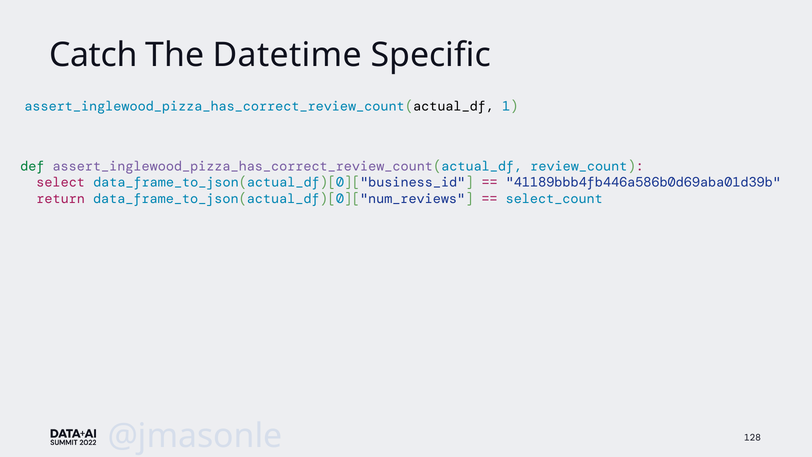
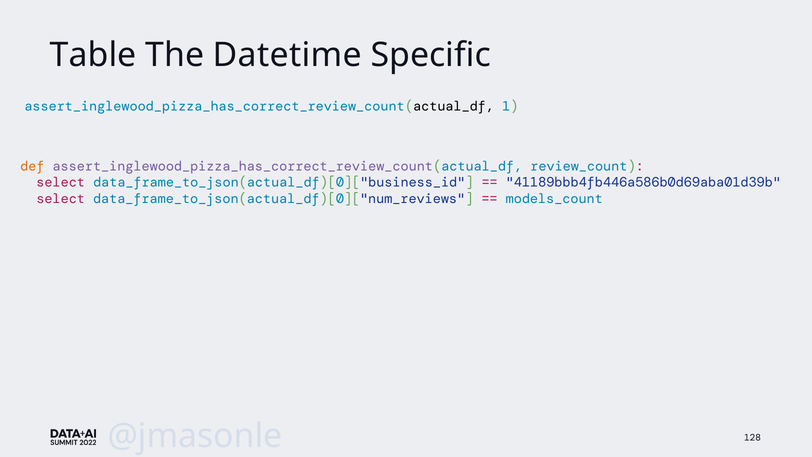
Catch: Catch -> Table (93, 55)
def colour: green -> orange (32, 166)
return: return -> select (61, 199)
select_count: select_count -> models_count (554, 199)
